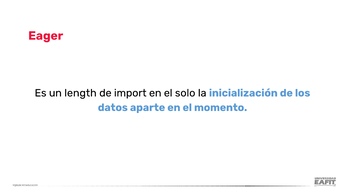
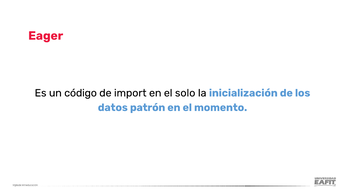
length: length -> código (81, 93)
aparte: aparte -> patrón (148, 108)
